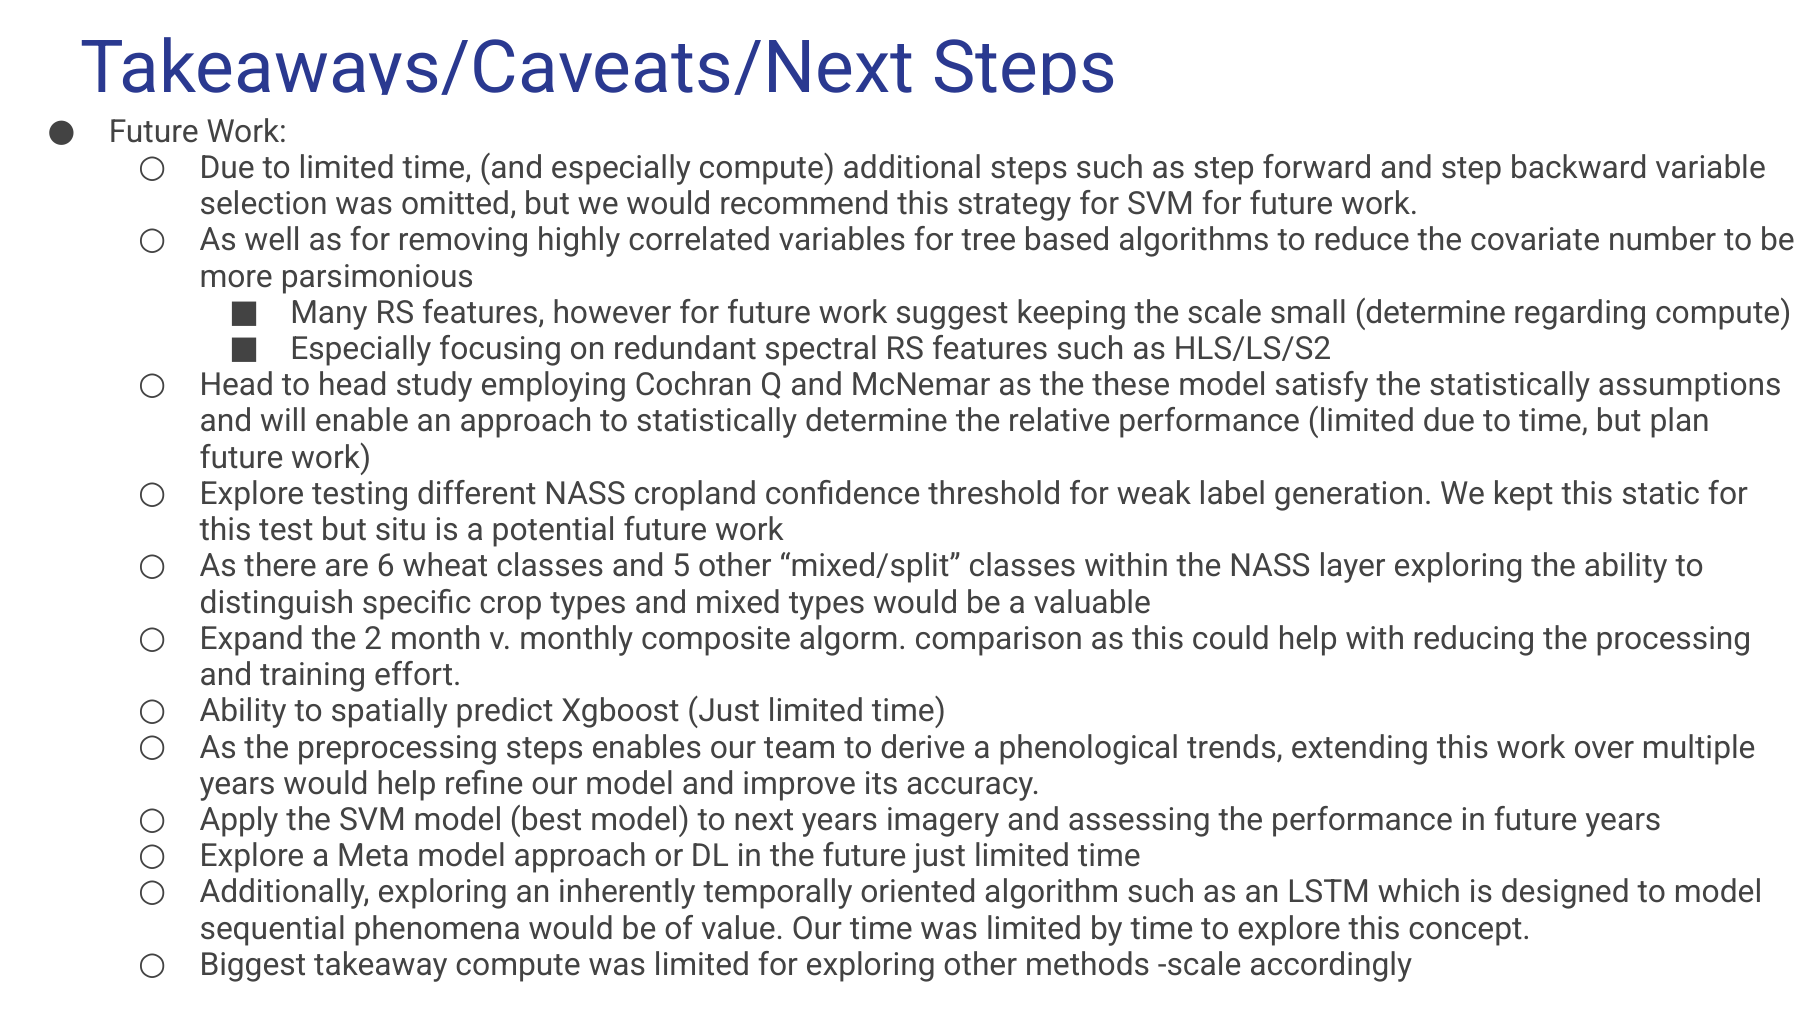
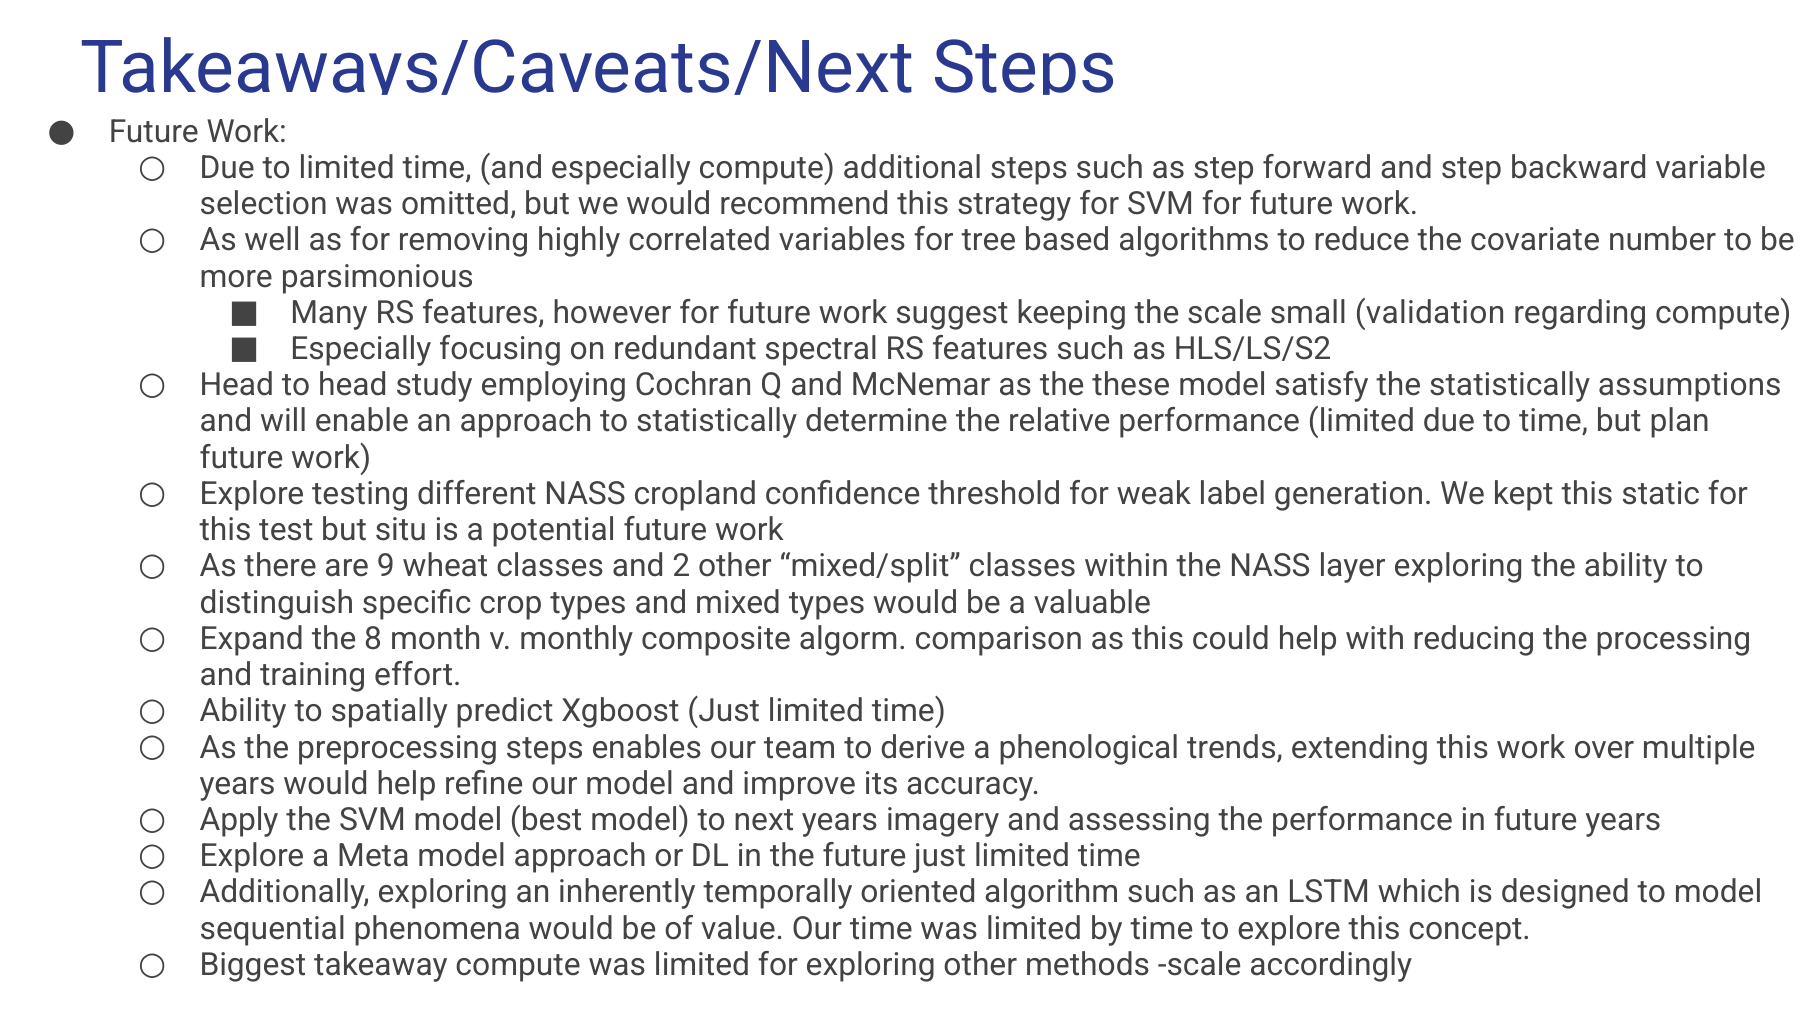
small determine: determine -> validation (1430, 313)
6: 6 -> 9 (386, 566)
5: 5 -> 2 (681, 566)
2: 2 -> 8 (373, 639)
